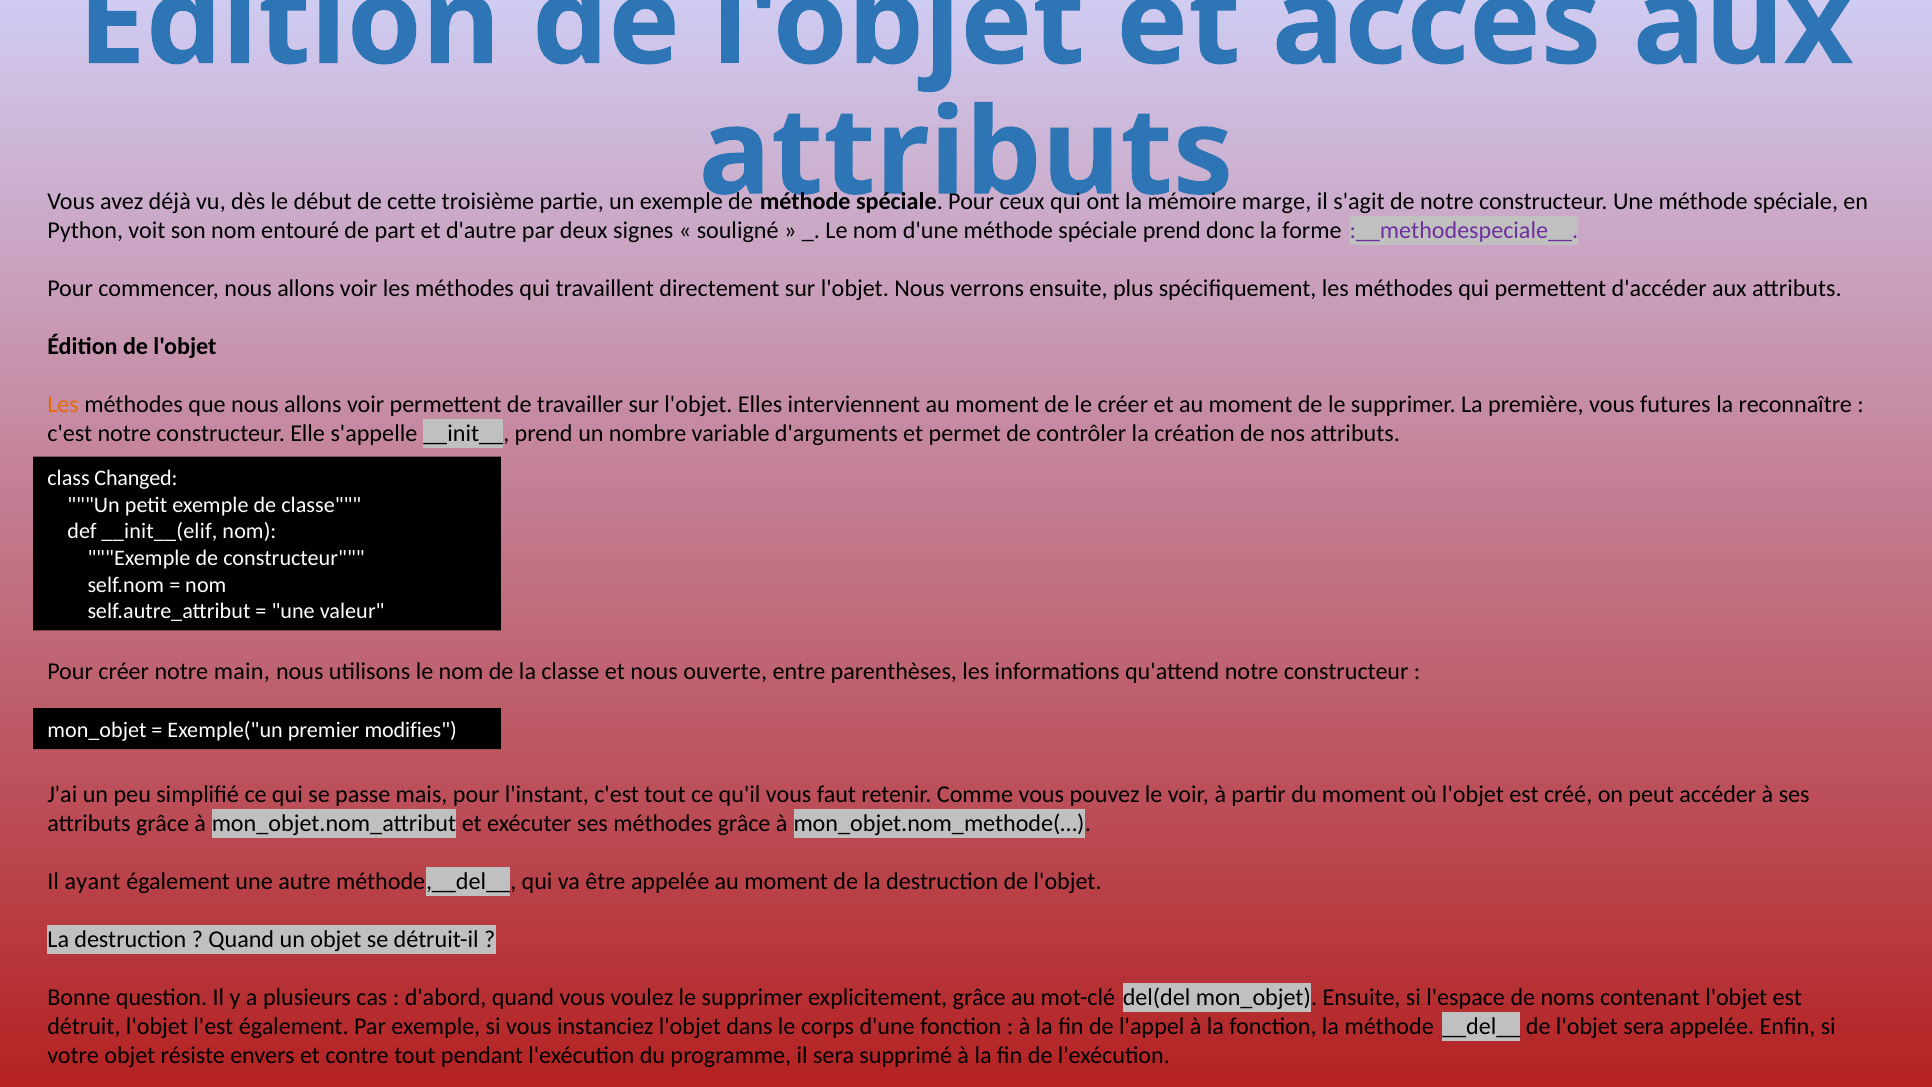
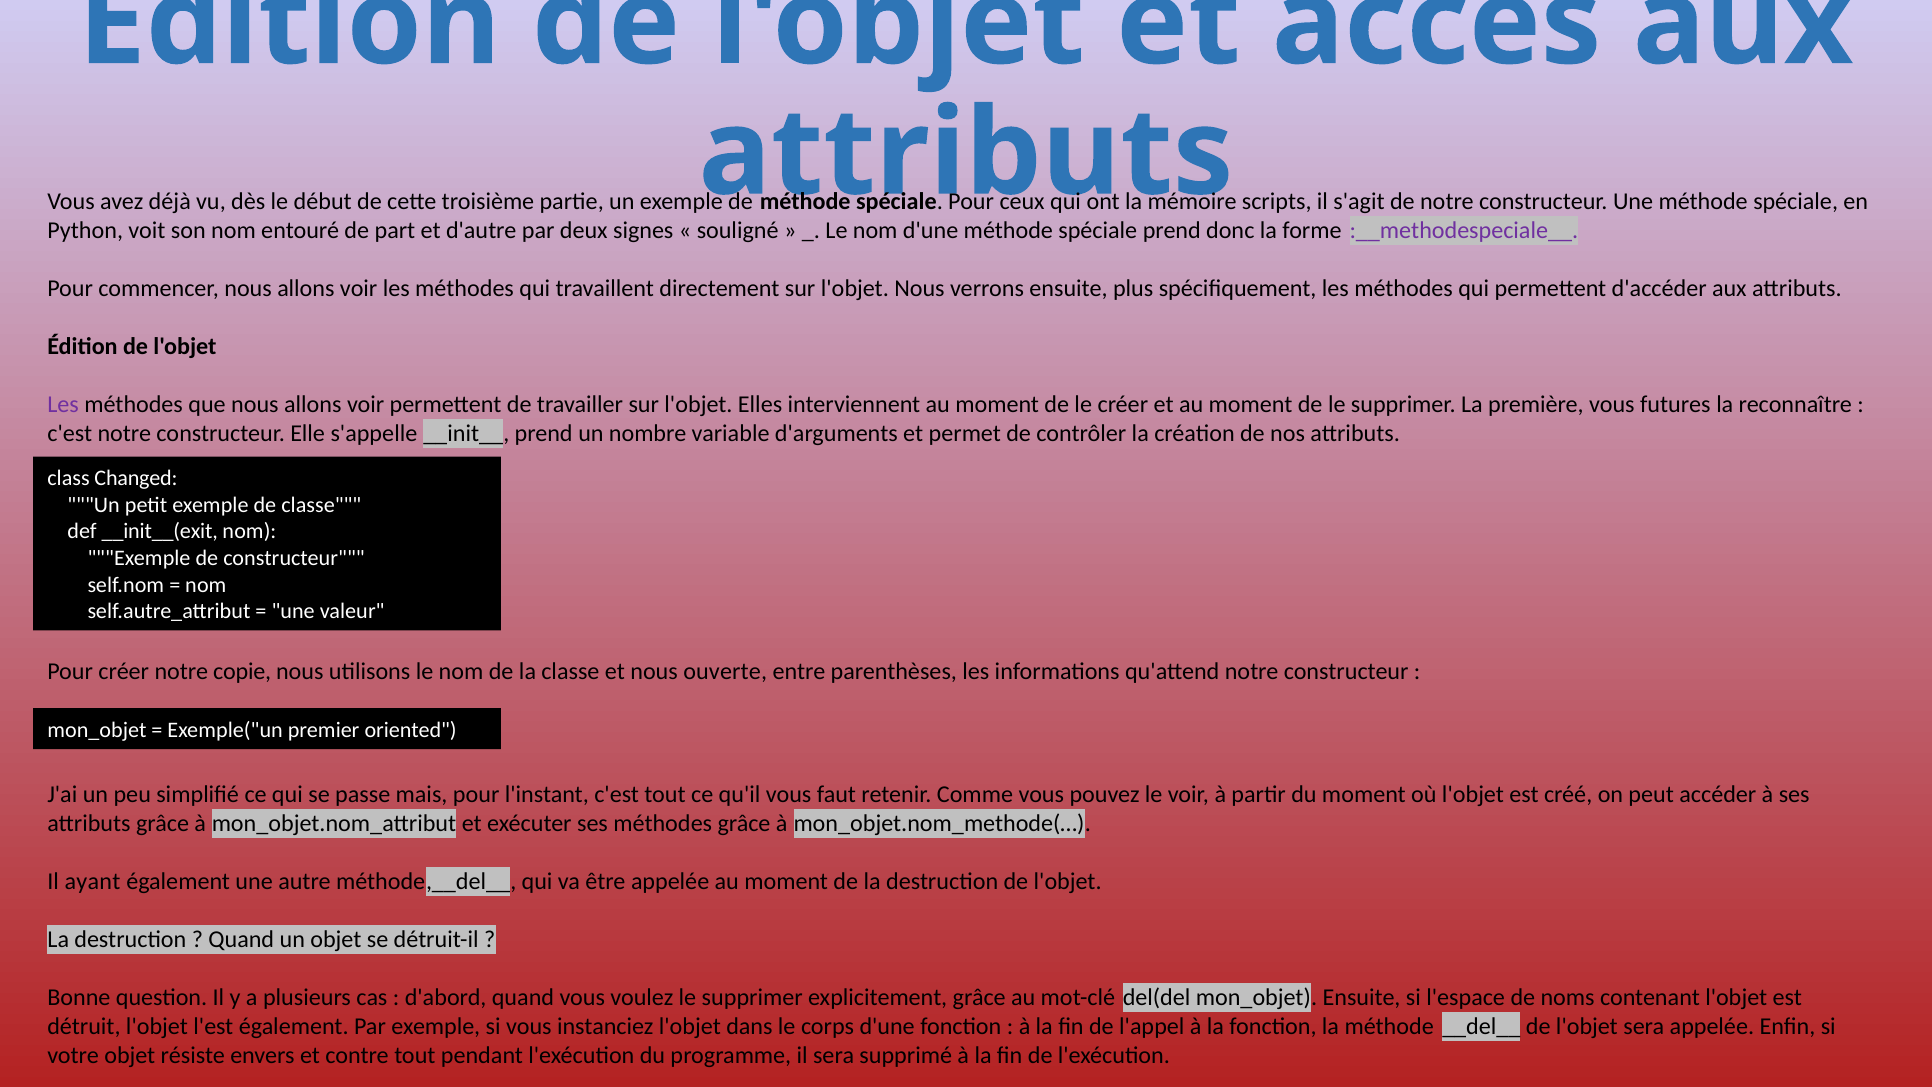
marge: marge -> scripts (1277, 202)
Les colour: orange -> purple (63, 405)
__init__(elif: __init__(elif -> __init__(exit (160, 532)
main: main -> copie (242, 671)
modifies: modifies -> oriented (411, 730)
